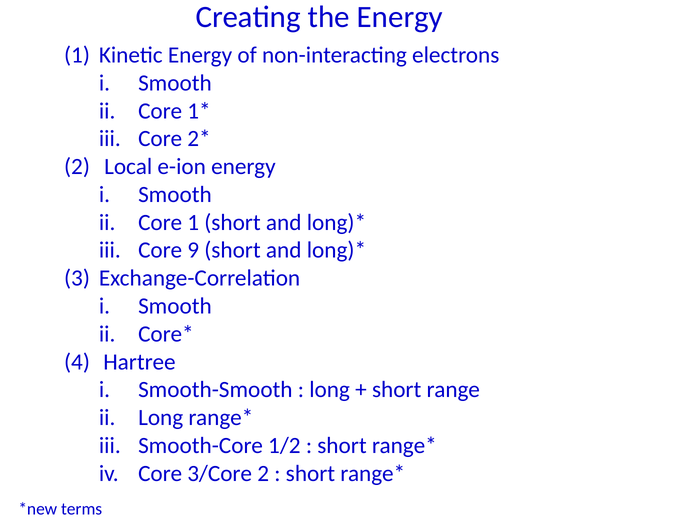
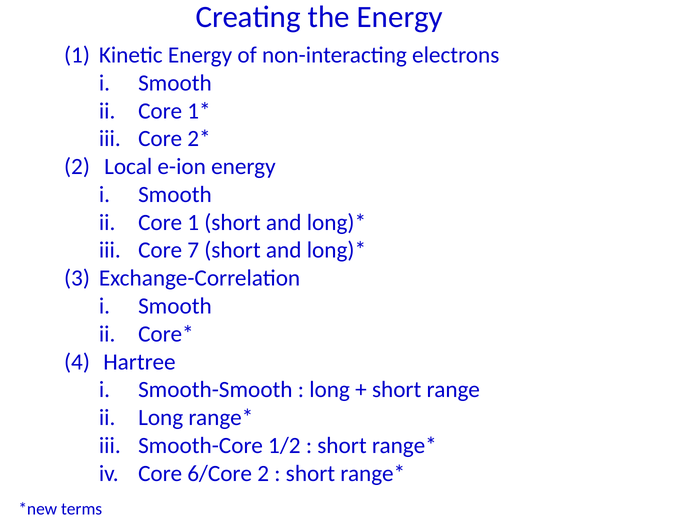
9: 9 -> 7 (193, 250)
3/Core: 3/Core -> 6/Core (220, 473)
